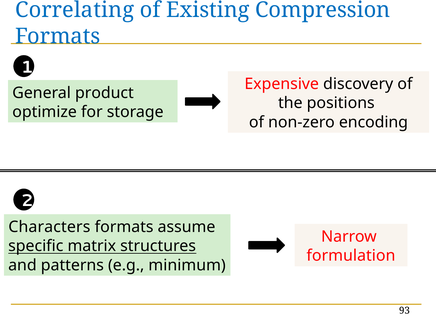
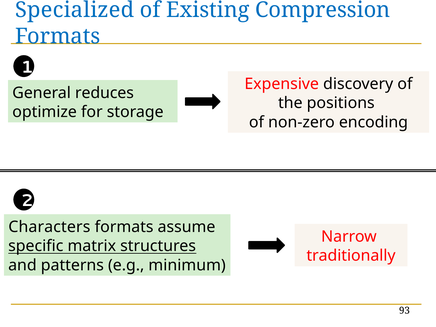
Correlating: Correlating -> Specialized (75, 10)
product: product -> reduces (104, 93)
formulation: formulation -> traditionally (351, 256)
